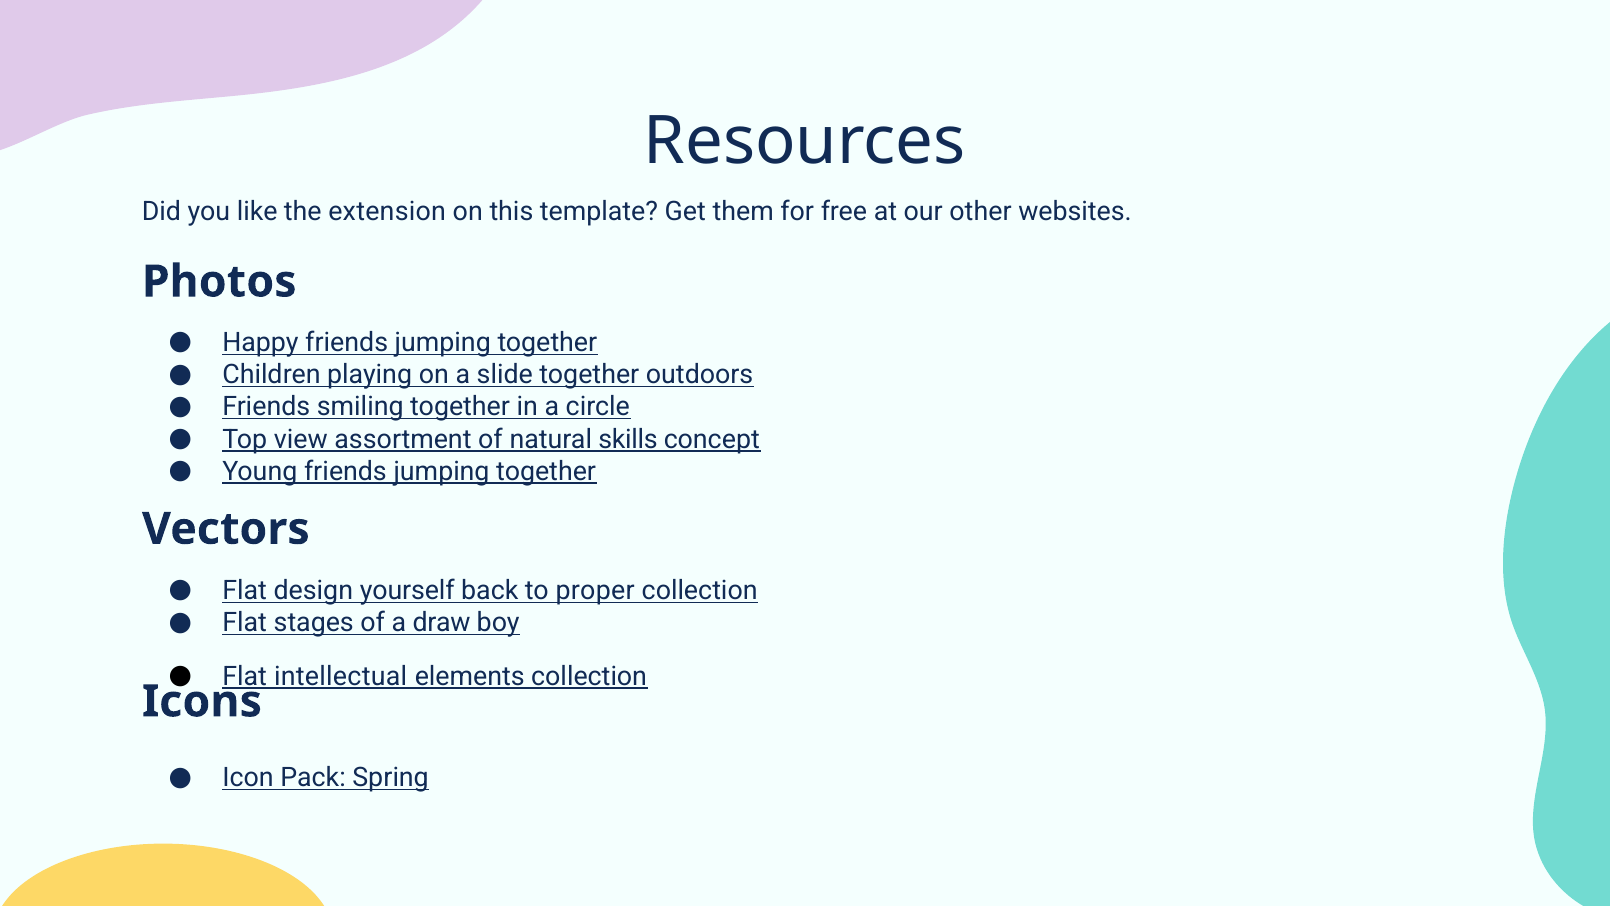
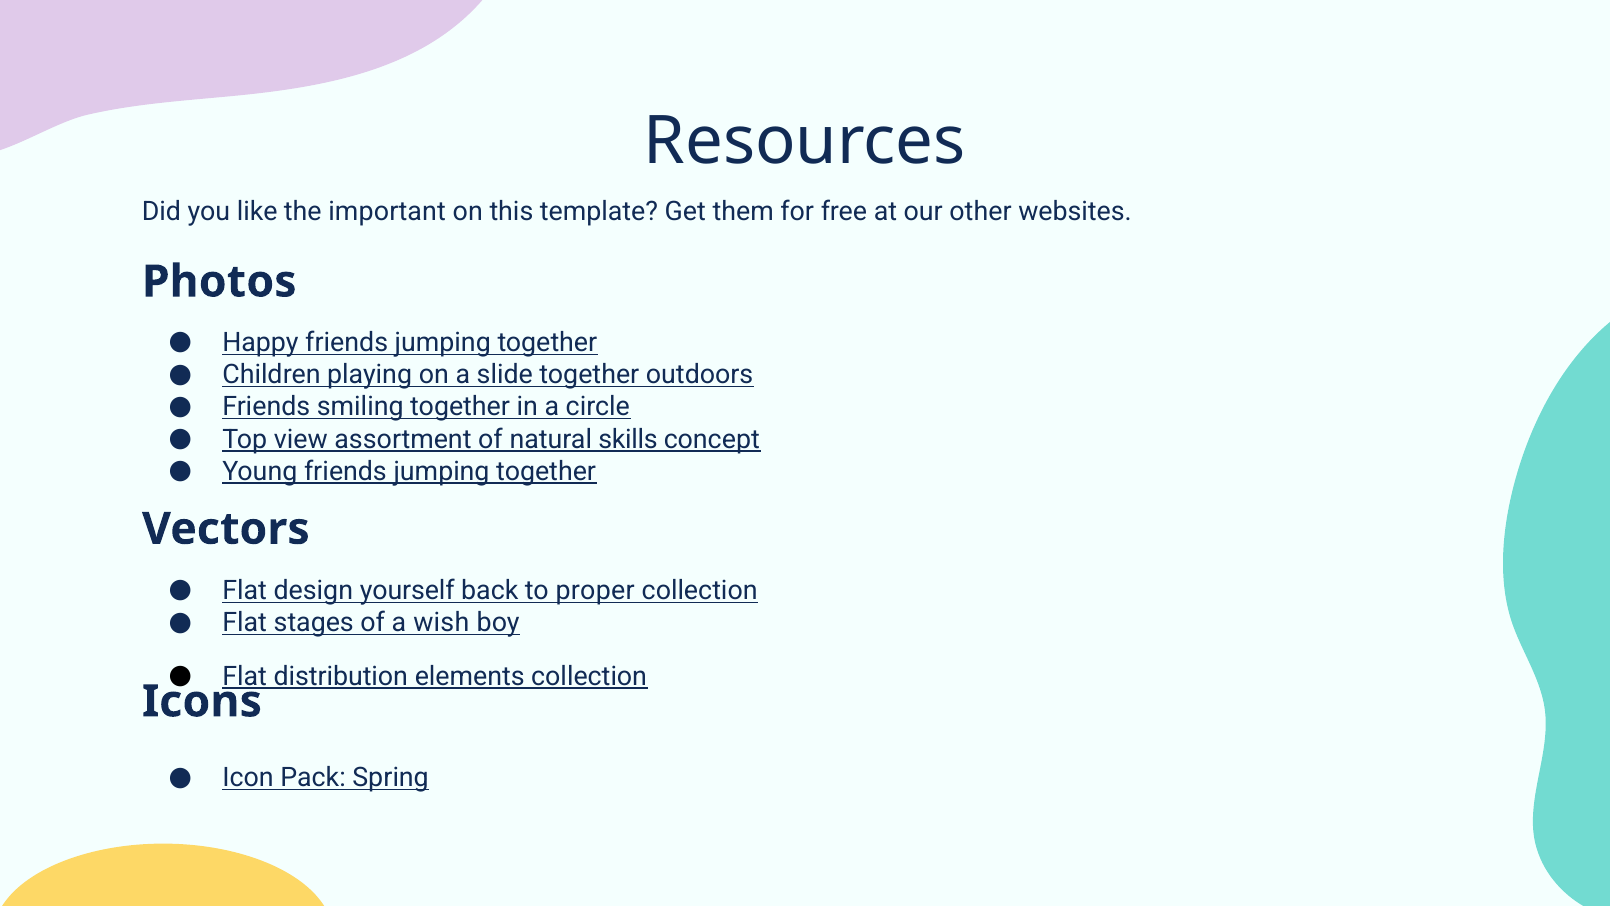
extension: extension -> important (387, 212)
draw: draw -> wish (441, 623)
intellectual: intellectual -> distribution (341, 676)
